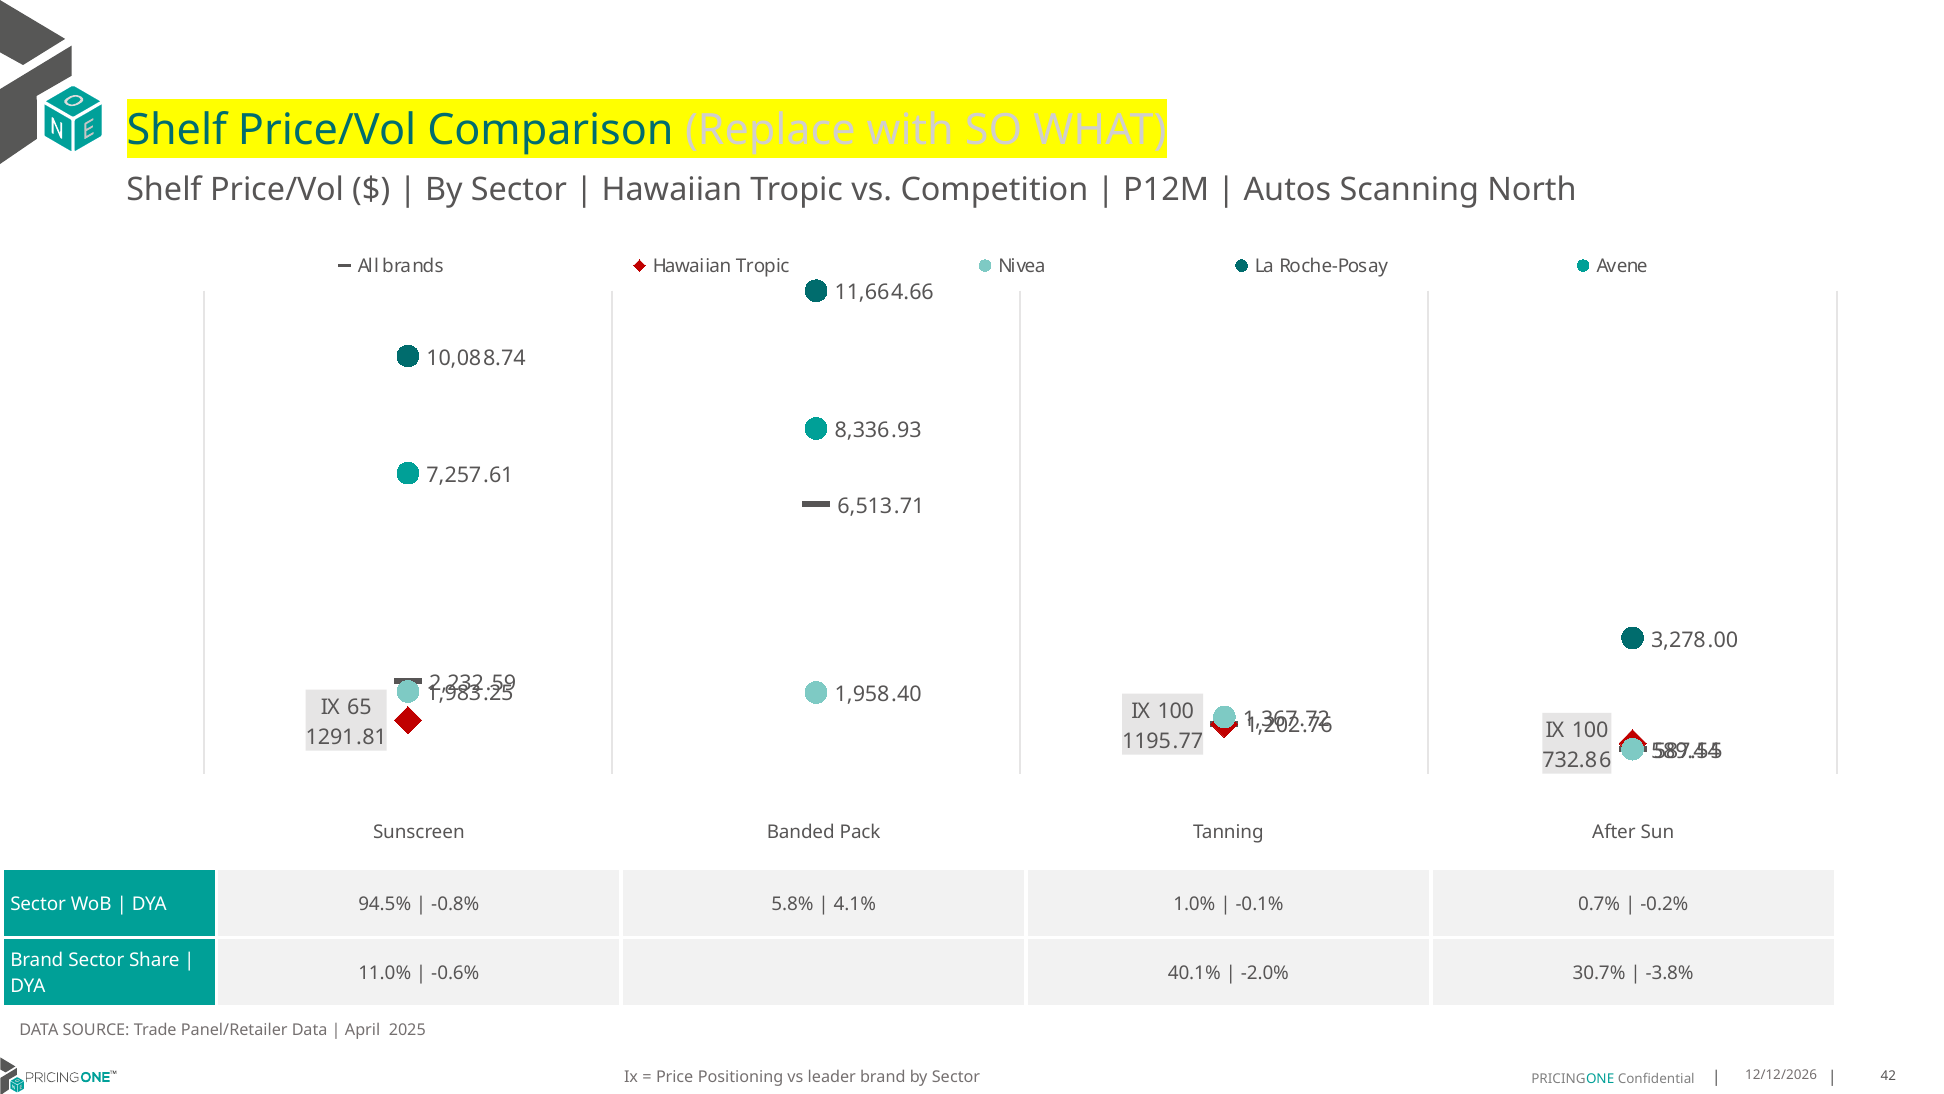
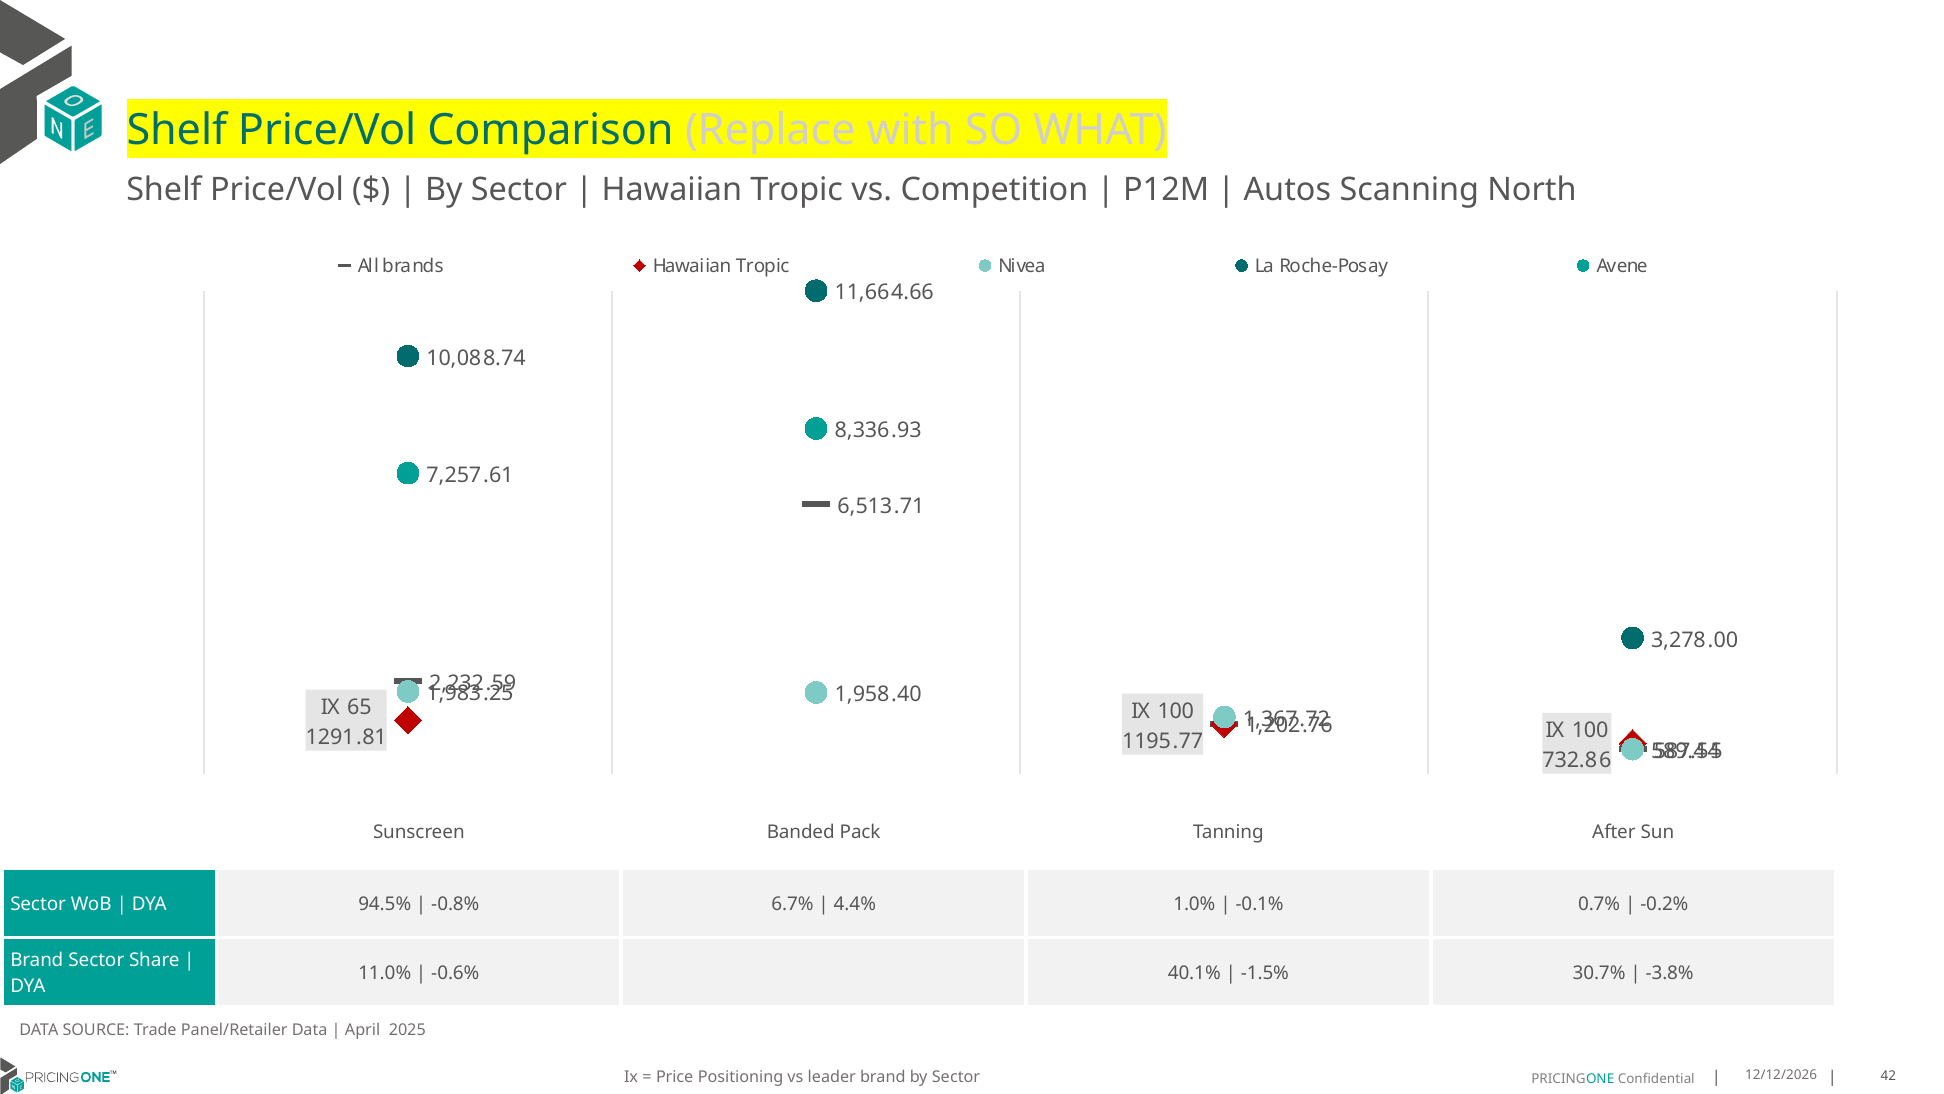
5.8%: 5.8% -> 6.7% (793, 904)
4.1%: 4.1% -> 4.4% (855, 904)
-2.0%: -2.0% -> -1.5% (1265, 973)
